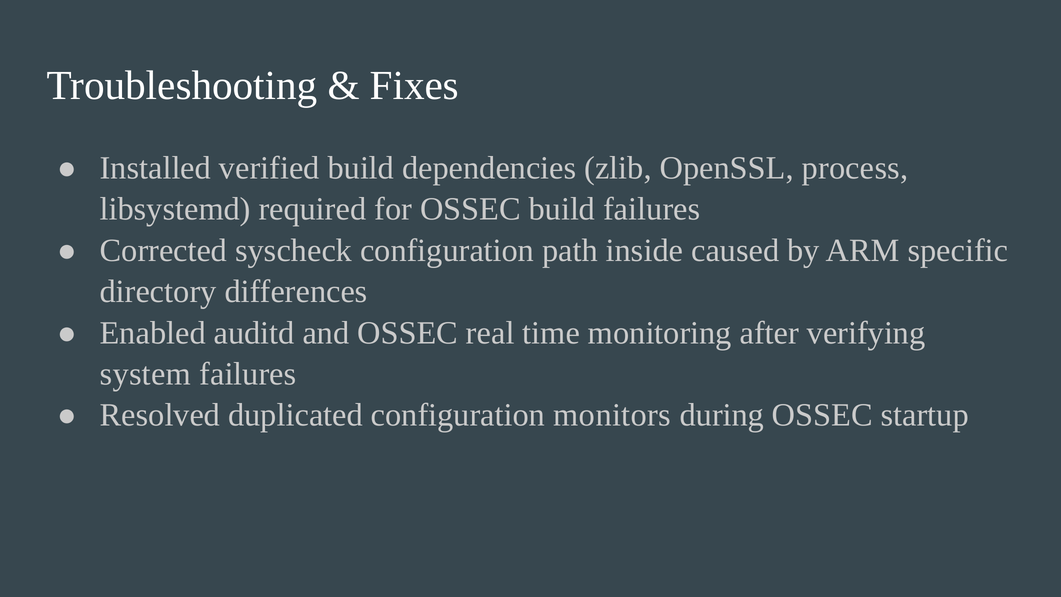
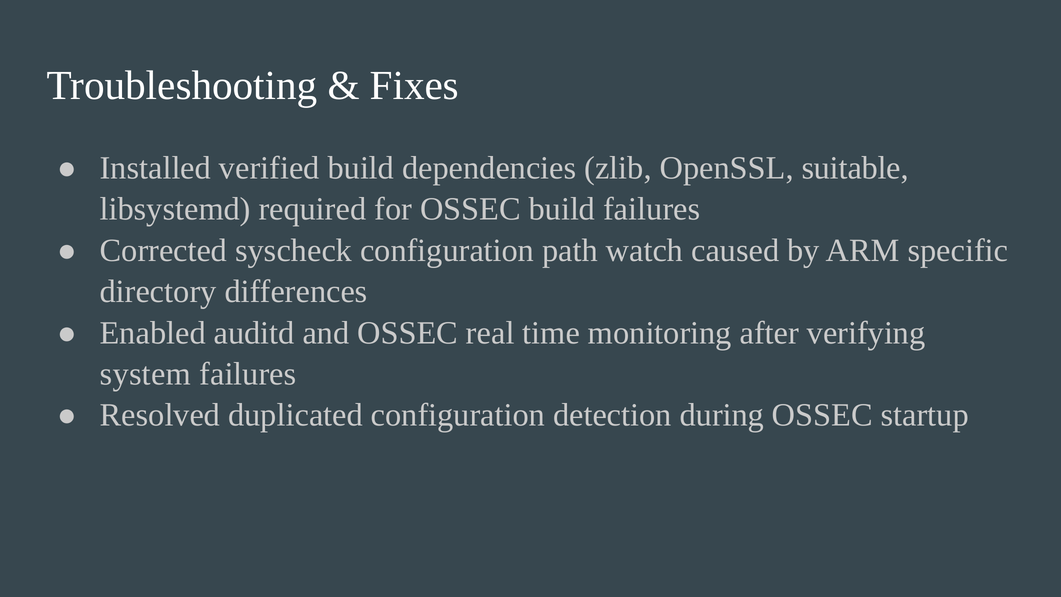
process: process -> suitable (855, 168)
inside: inside -> watch (644, 250)
monitors: monitors -> detection (612, 415)
